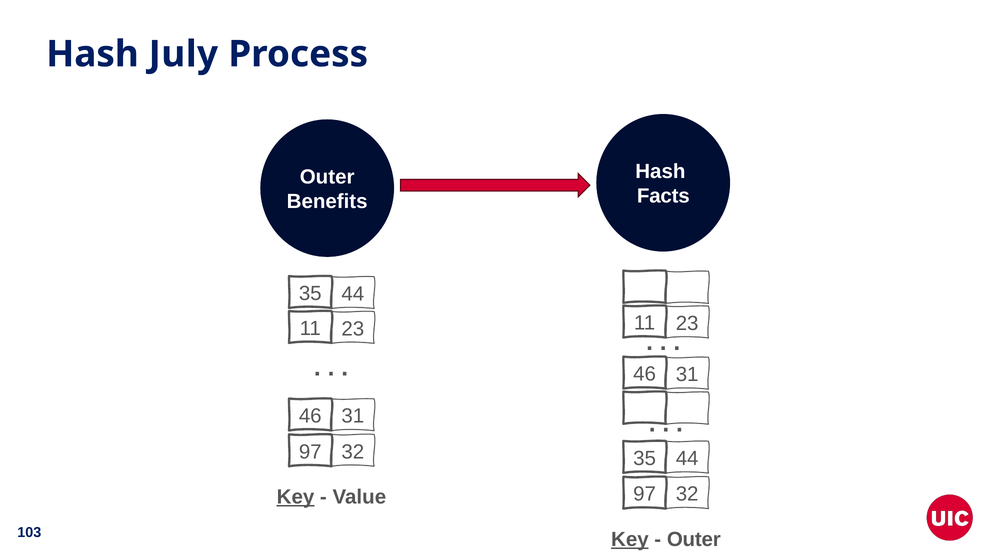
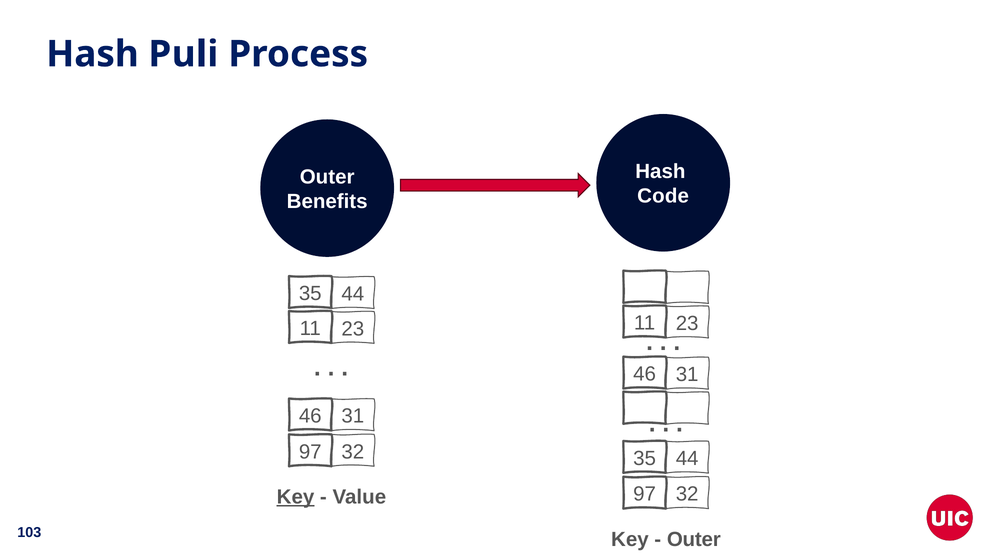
July: July -> Puli (183, 54)
Facts: Facts -> Code (663, 196)
Key underline: present -> none (630, 540)
